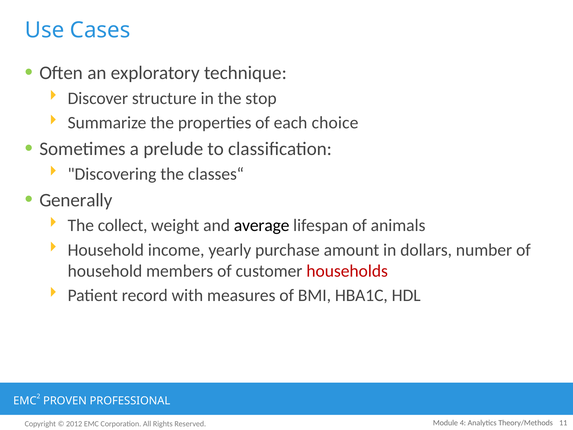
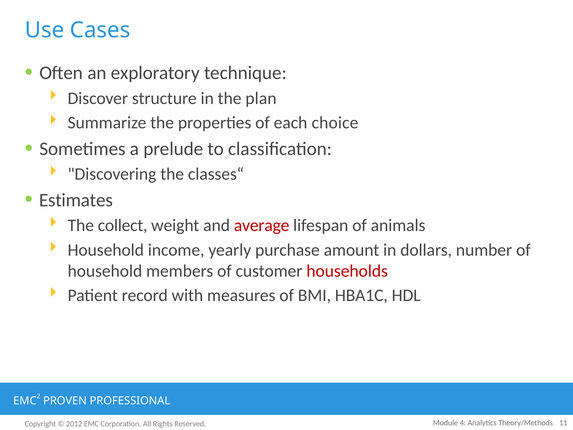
stop: stop -> plan (261, 98)
Generally: Generally -> Estimates (76, 200)
average colour: black -> red (262, 225)
